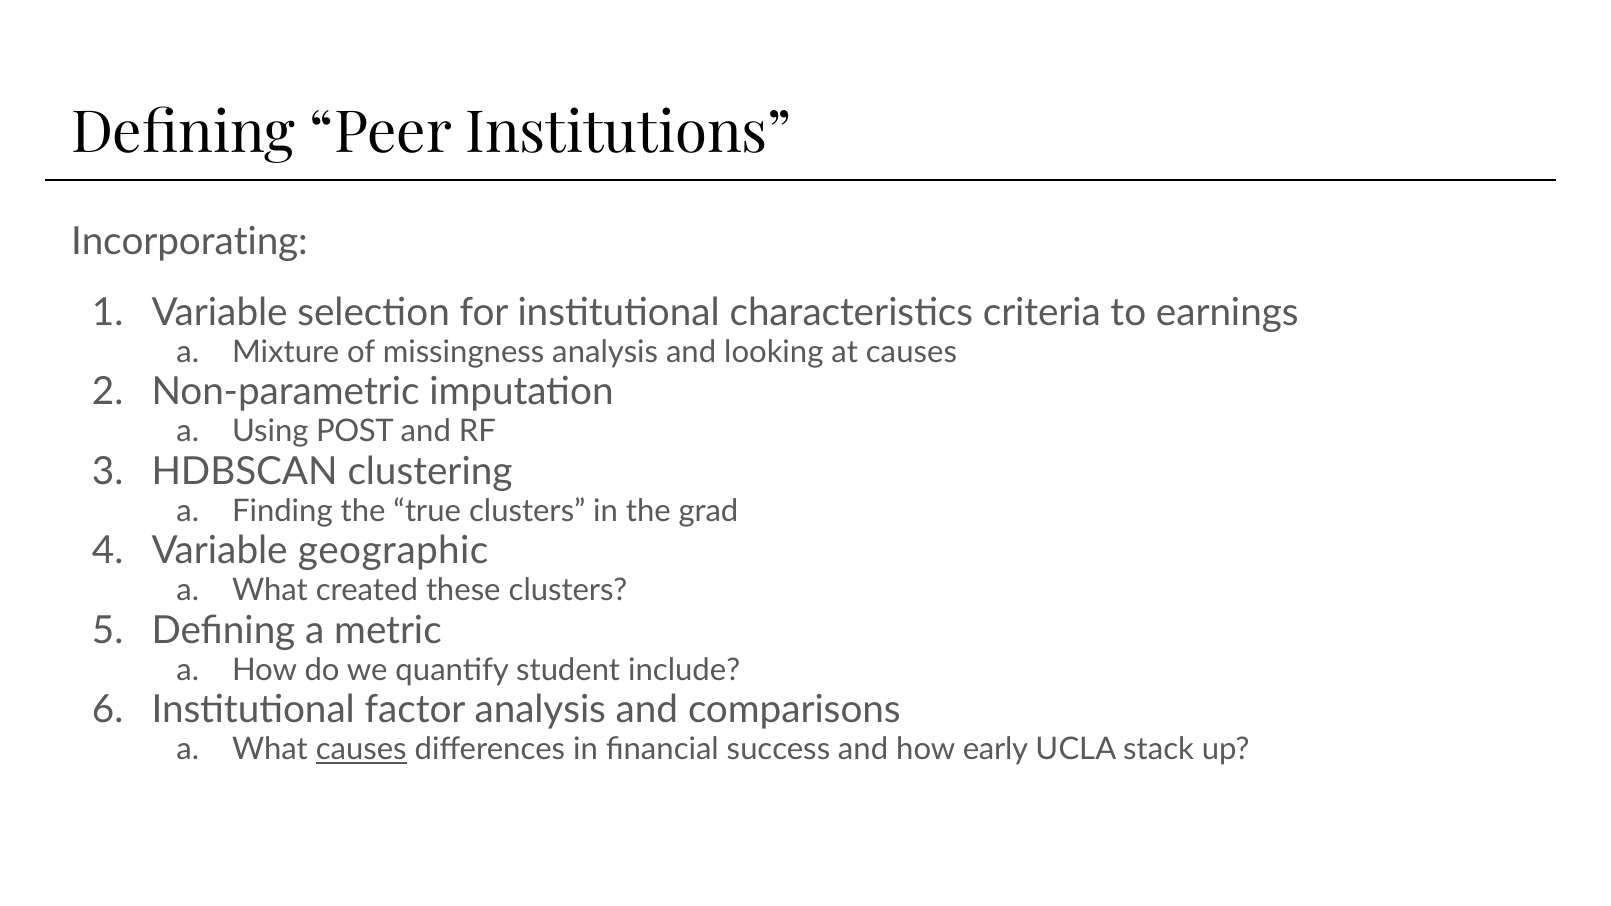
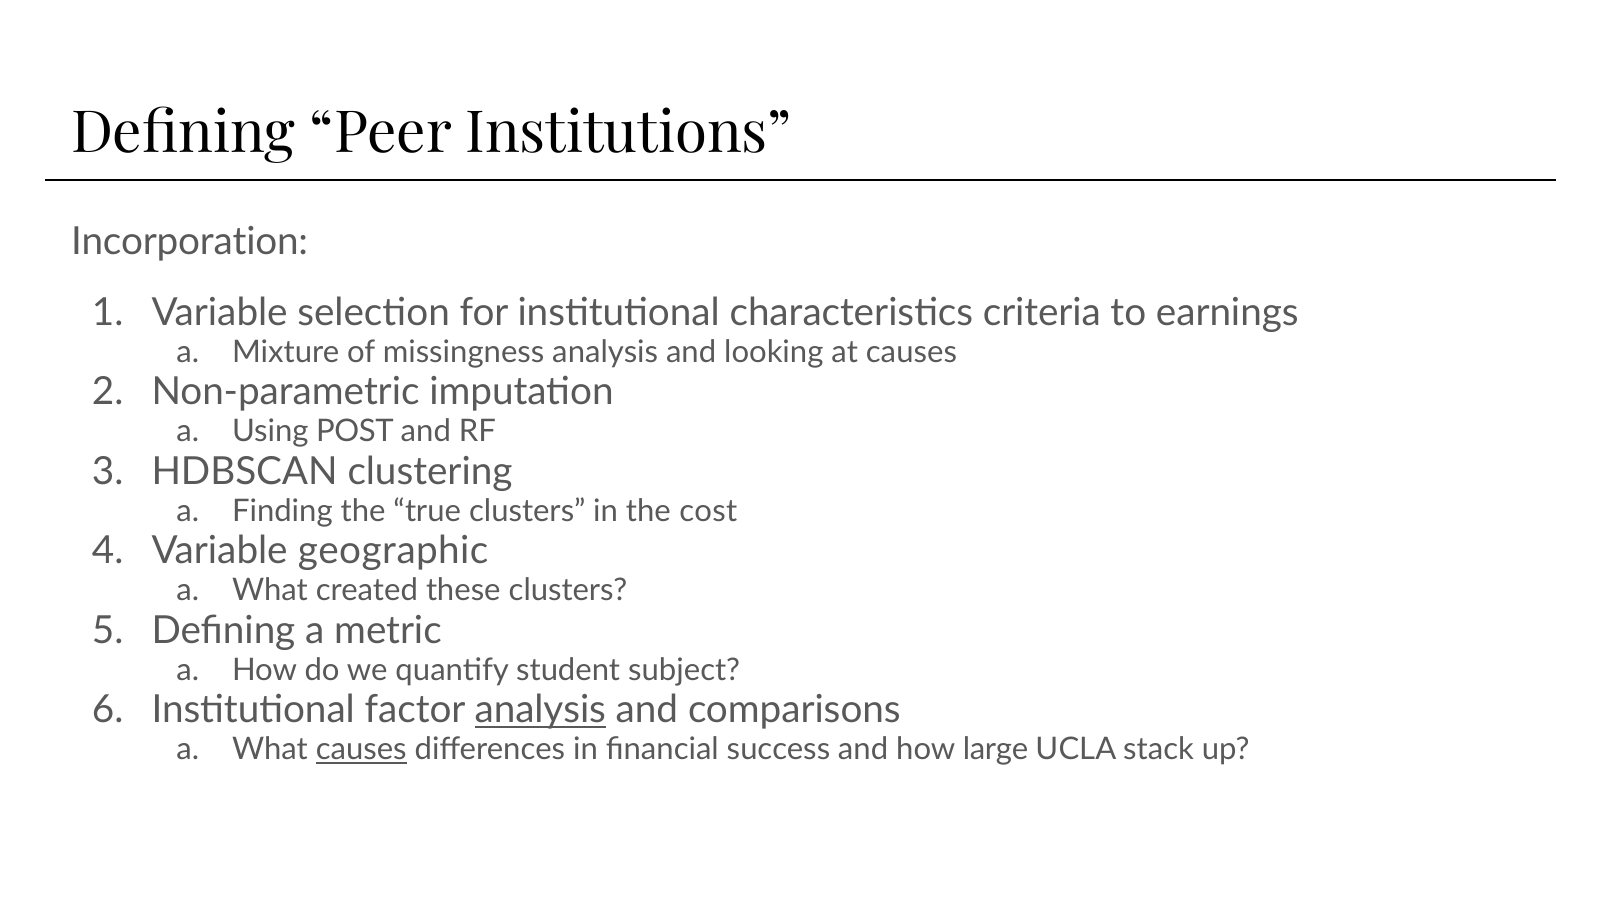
Incorporating: Incorporating -> Incorporation (190, 242)
grad: grad -> cost (708, 511)
include: include -> subject (684, 670)
analysis underline: none -> present (540, 710)
early: early -> large (995, 750)
